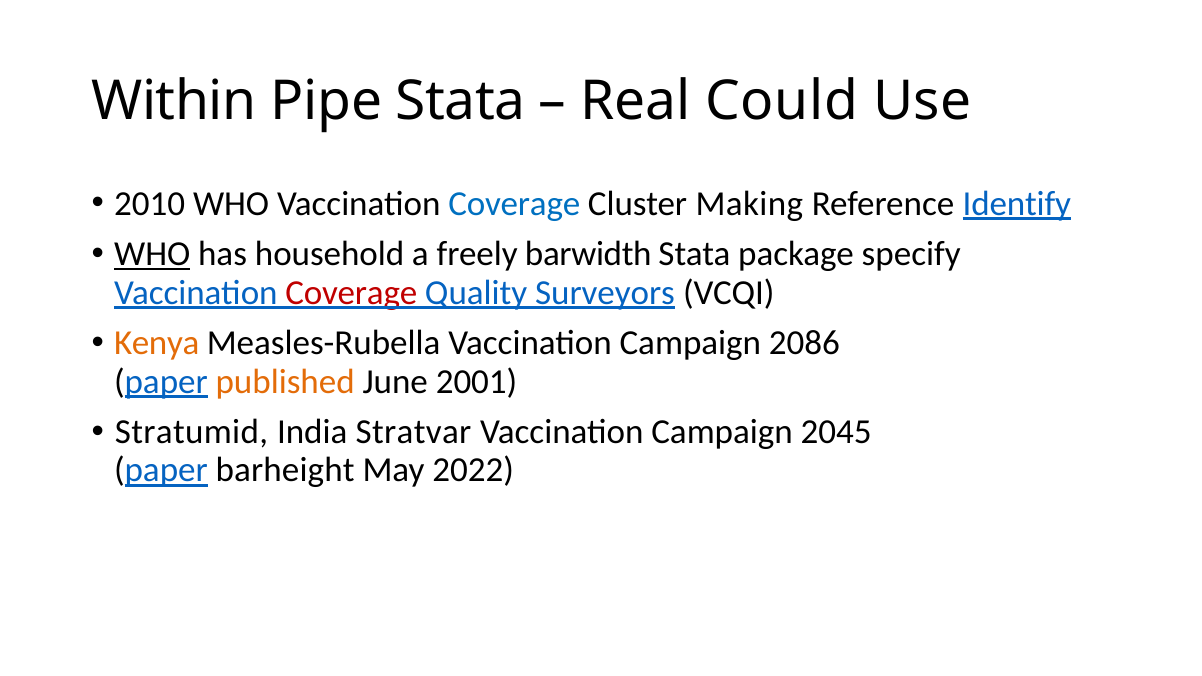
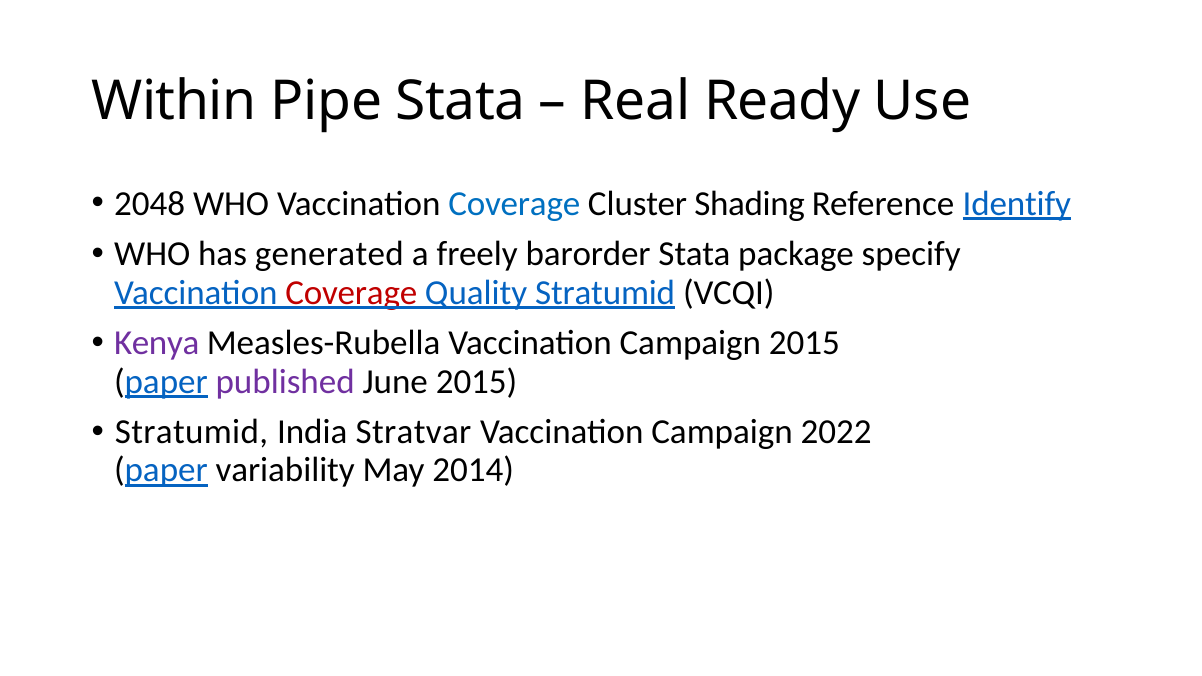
Could: Could -> Ready (782, 101)
2010: 2010 -> 2048 (150, 204)
Making: Making -> Shading (750, 204)
WHO underline: present -> none (152, 254)
household: household -> generated (329, 254)
barwidth: barwidth -> barorder (588, 254)
Quality Surveyors: Surveyors -> Stratumid (605, 293)
Kenya colour: orange -> purple (157, 343)
Campaign 2086: 2086 -> 2015 (804, 343)
published colour: orange -> purple (285, 381)
June 2001: 2001 -> 2015 (477, 381)
2045: 2045 -> 2022 (836, 432)
barheight: barheight -> variability (285, 470)
2022: 2022 -> 2014 (473, 470)
